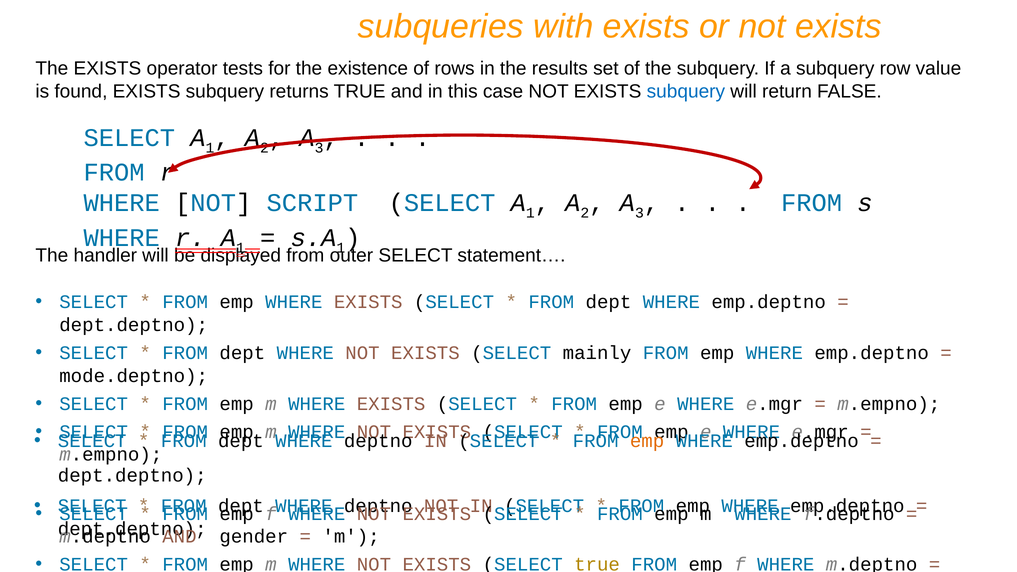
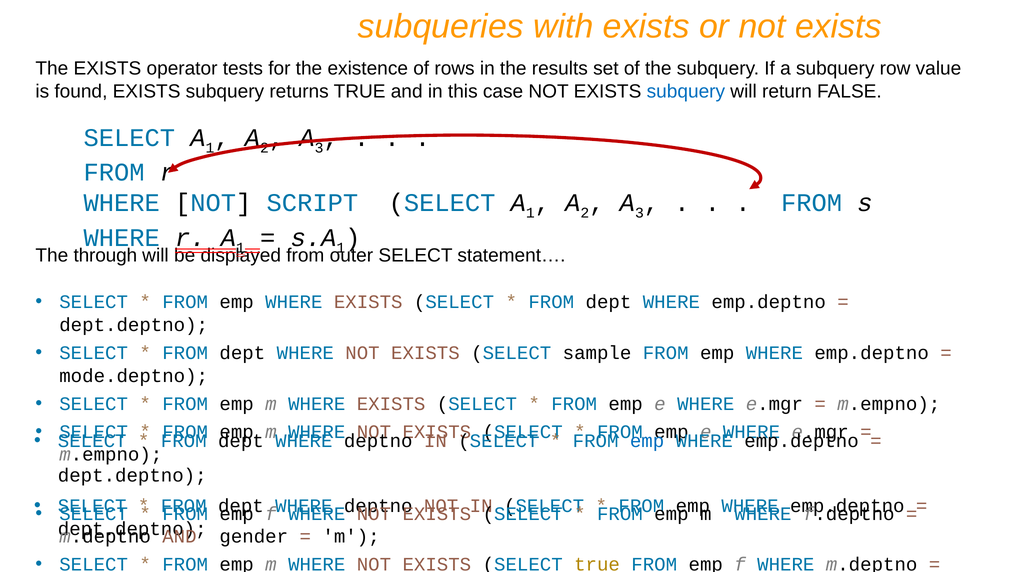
handler: handler -> through (105, 256)
mainly: mainly -> sample (597, 353)
emp colour: orange -> blue (647, 441)
